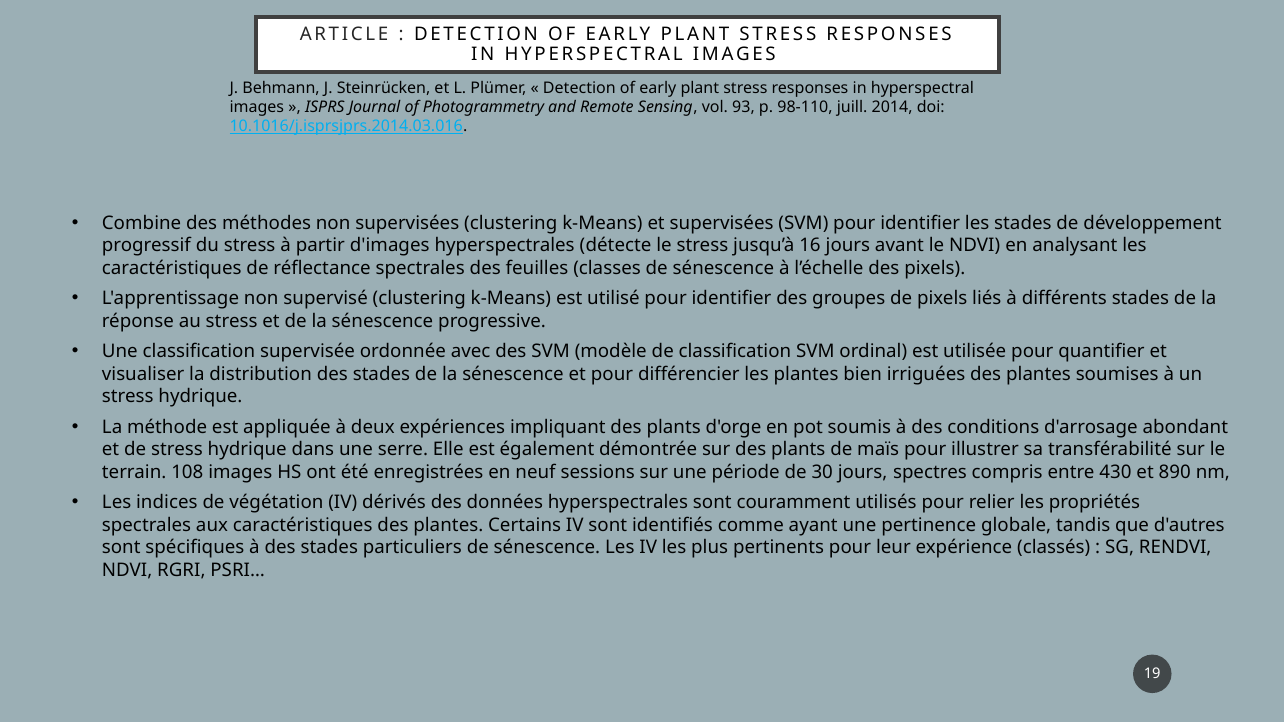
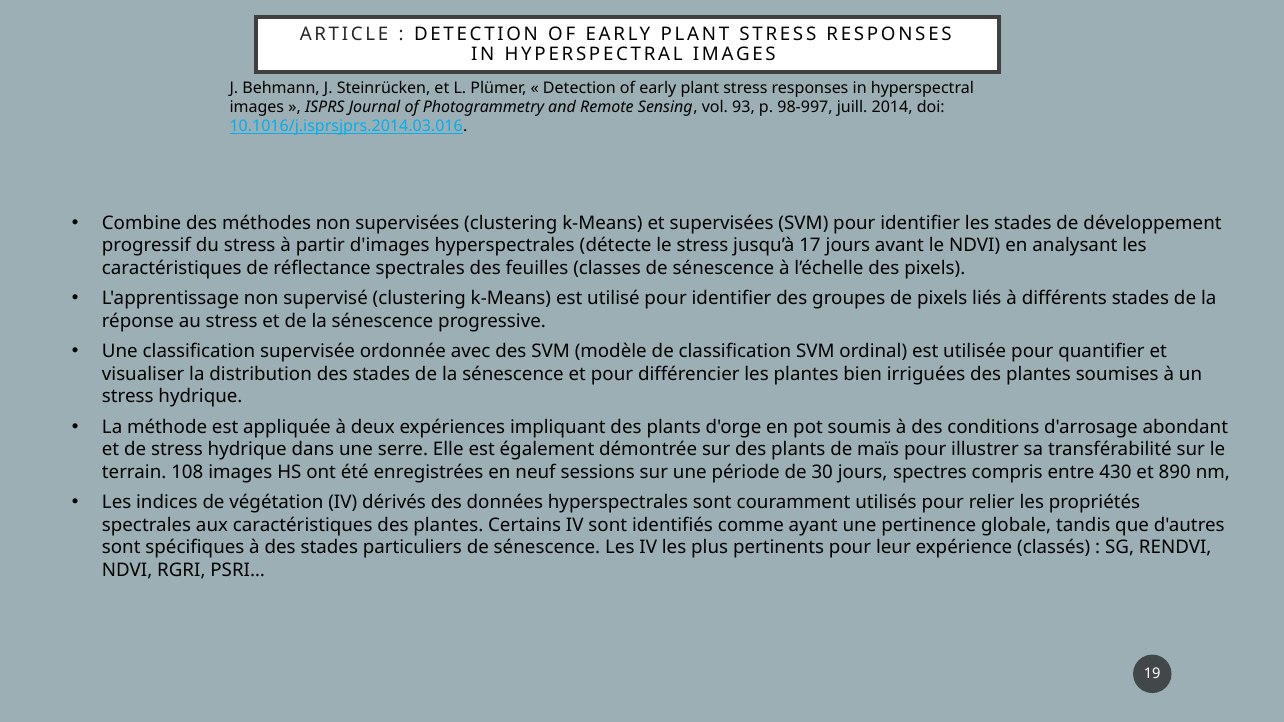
98‑110: 98‑110 -> 98‑997 (805, 107)
16: 16 -> 17 (810, 246)
